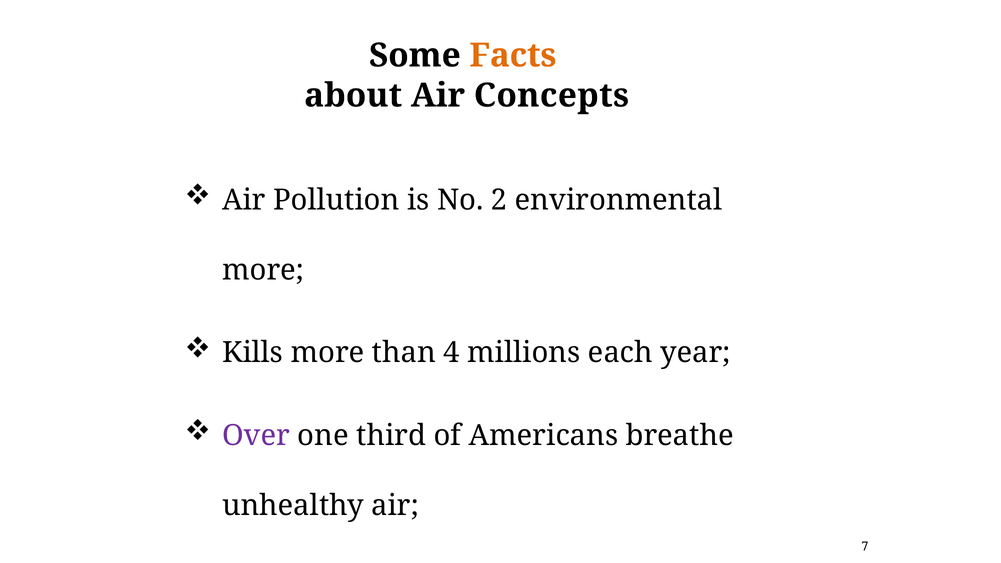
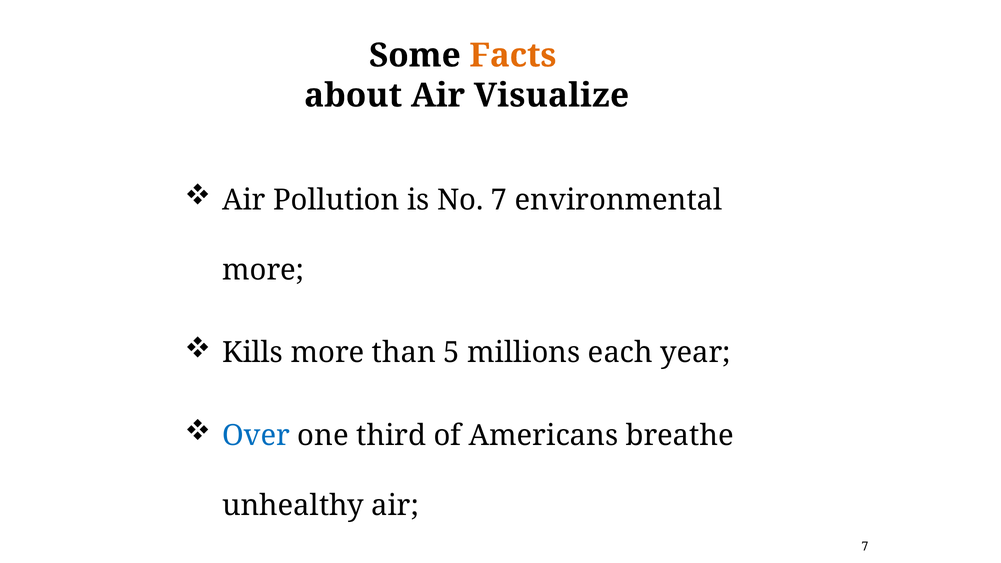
Concepts: Concepts -> Visualize (551, 96)
No 2: 2 -> 7 (499, 200)
4: 4 -> 5 (452, 353)
Over colour: purple -> blue (256, 435)
